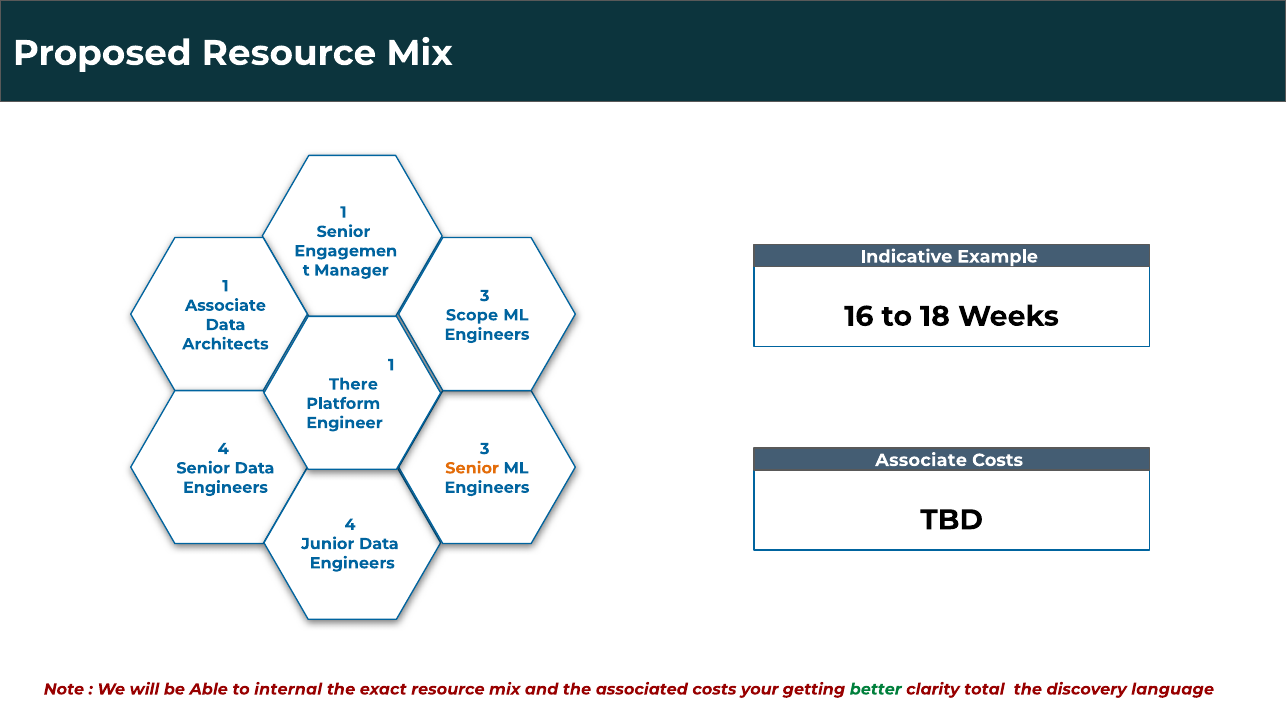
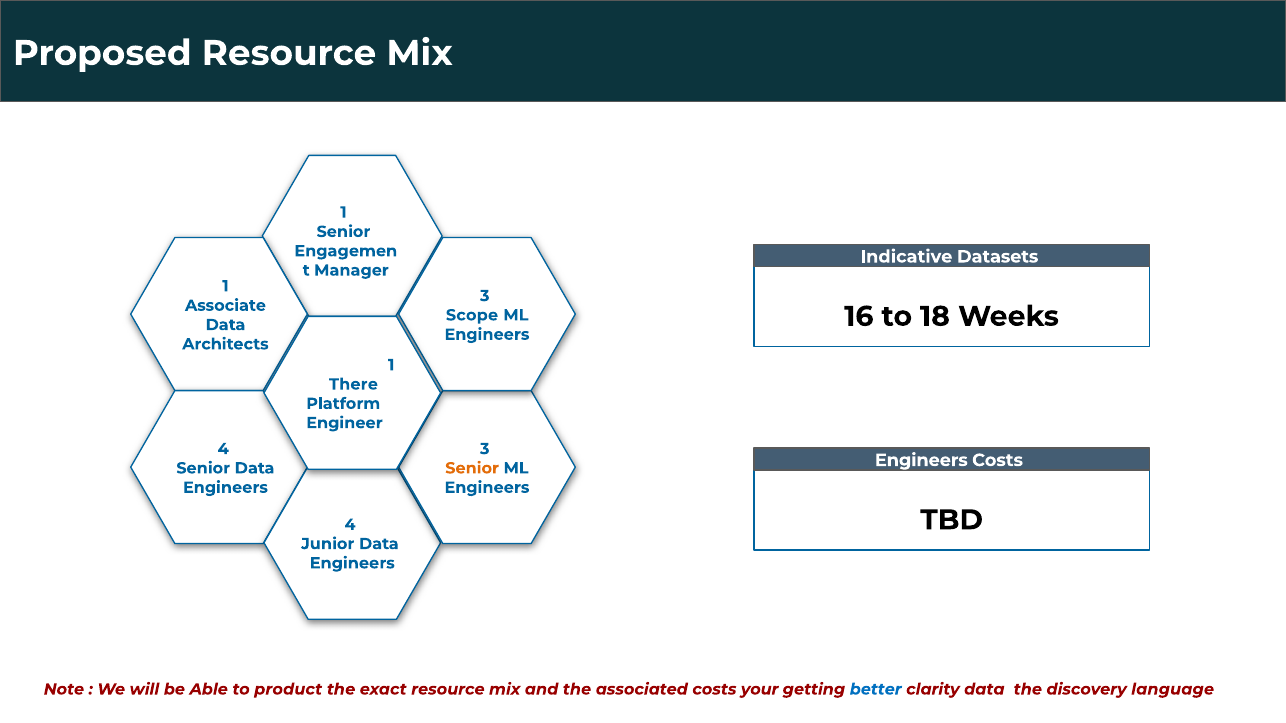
Example: Example -> Datasets (998, 257)
Associate: Associate -> Engineers (921, 460)
internal: internal -> product (288, 690)
better colour: green -> blue (876, 690)
clarity total: total -> data (984, 690)
